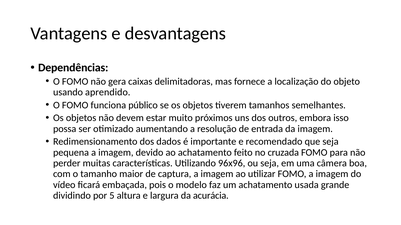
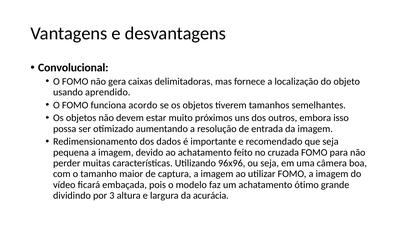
Dependências: Dependências -> Convolucional (73, 68)
público: público -> acordo (143, 105)
usada: usada -> ótimo (307, 185)
5: 5 -> 3 (112, 196)
